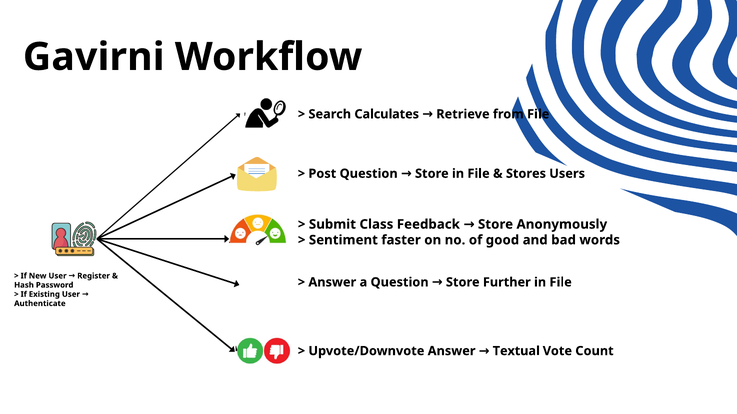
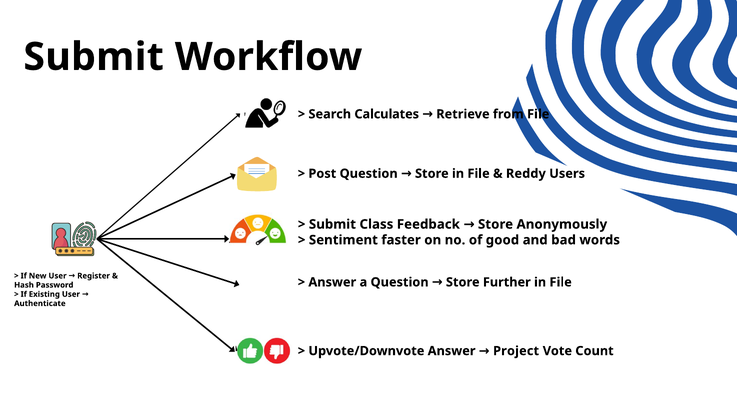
Gavirni: Gavirni -> Submit (94, 57)
Stores: Stores -> Reddy (526, 174)
Textual: Textual -> Project (516, 351)
